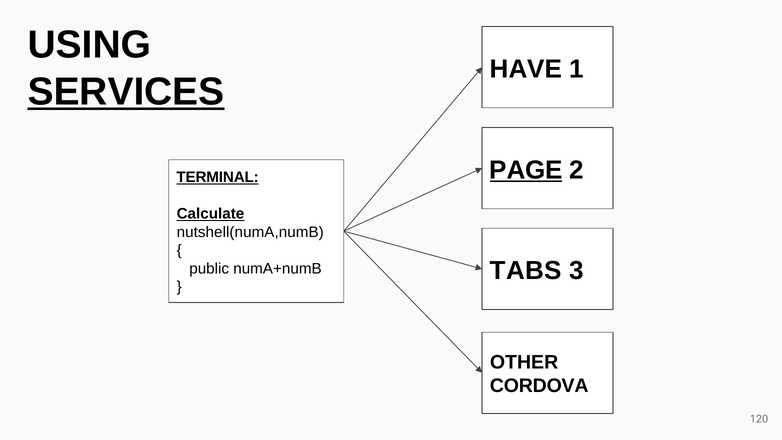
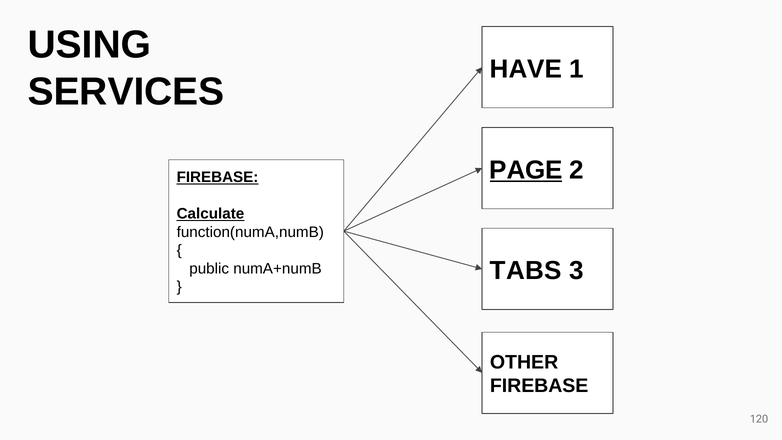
SERVICES underline: present -> none (126, 92)
TERMINAL: TERMINAL -> FIREBASE (218, 177)
nutshell(numA,numB: nutshell(numA,numB -> function(numA,numB (250, 232)
CORDOVA: CORDOVA -> FIREBASE (539, 386)
